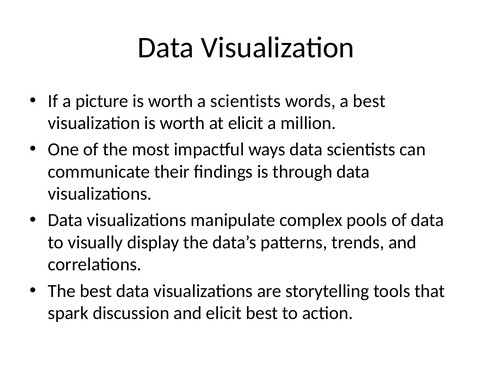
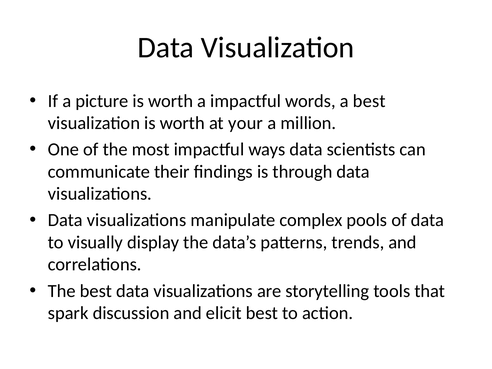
a scientists: scientists -> impactful (246, 101)
at elicit: elicit -> your (246, 123)
